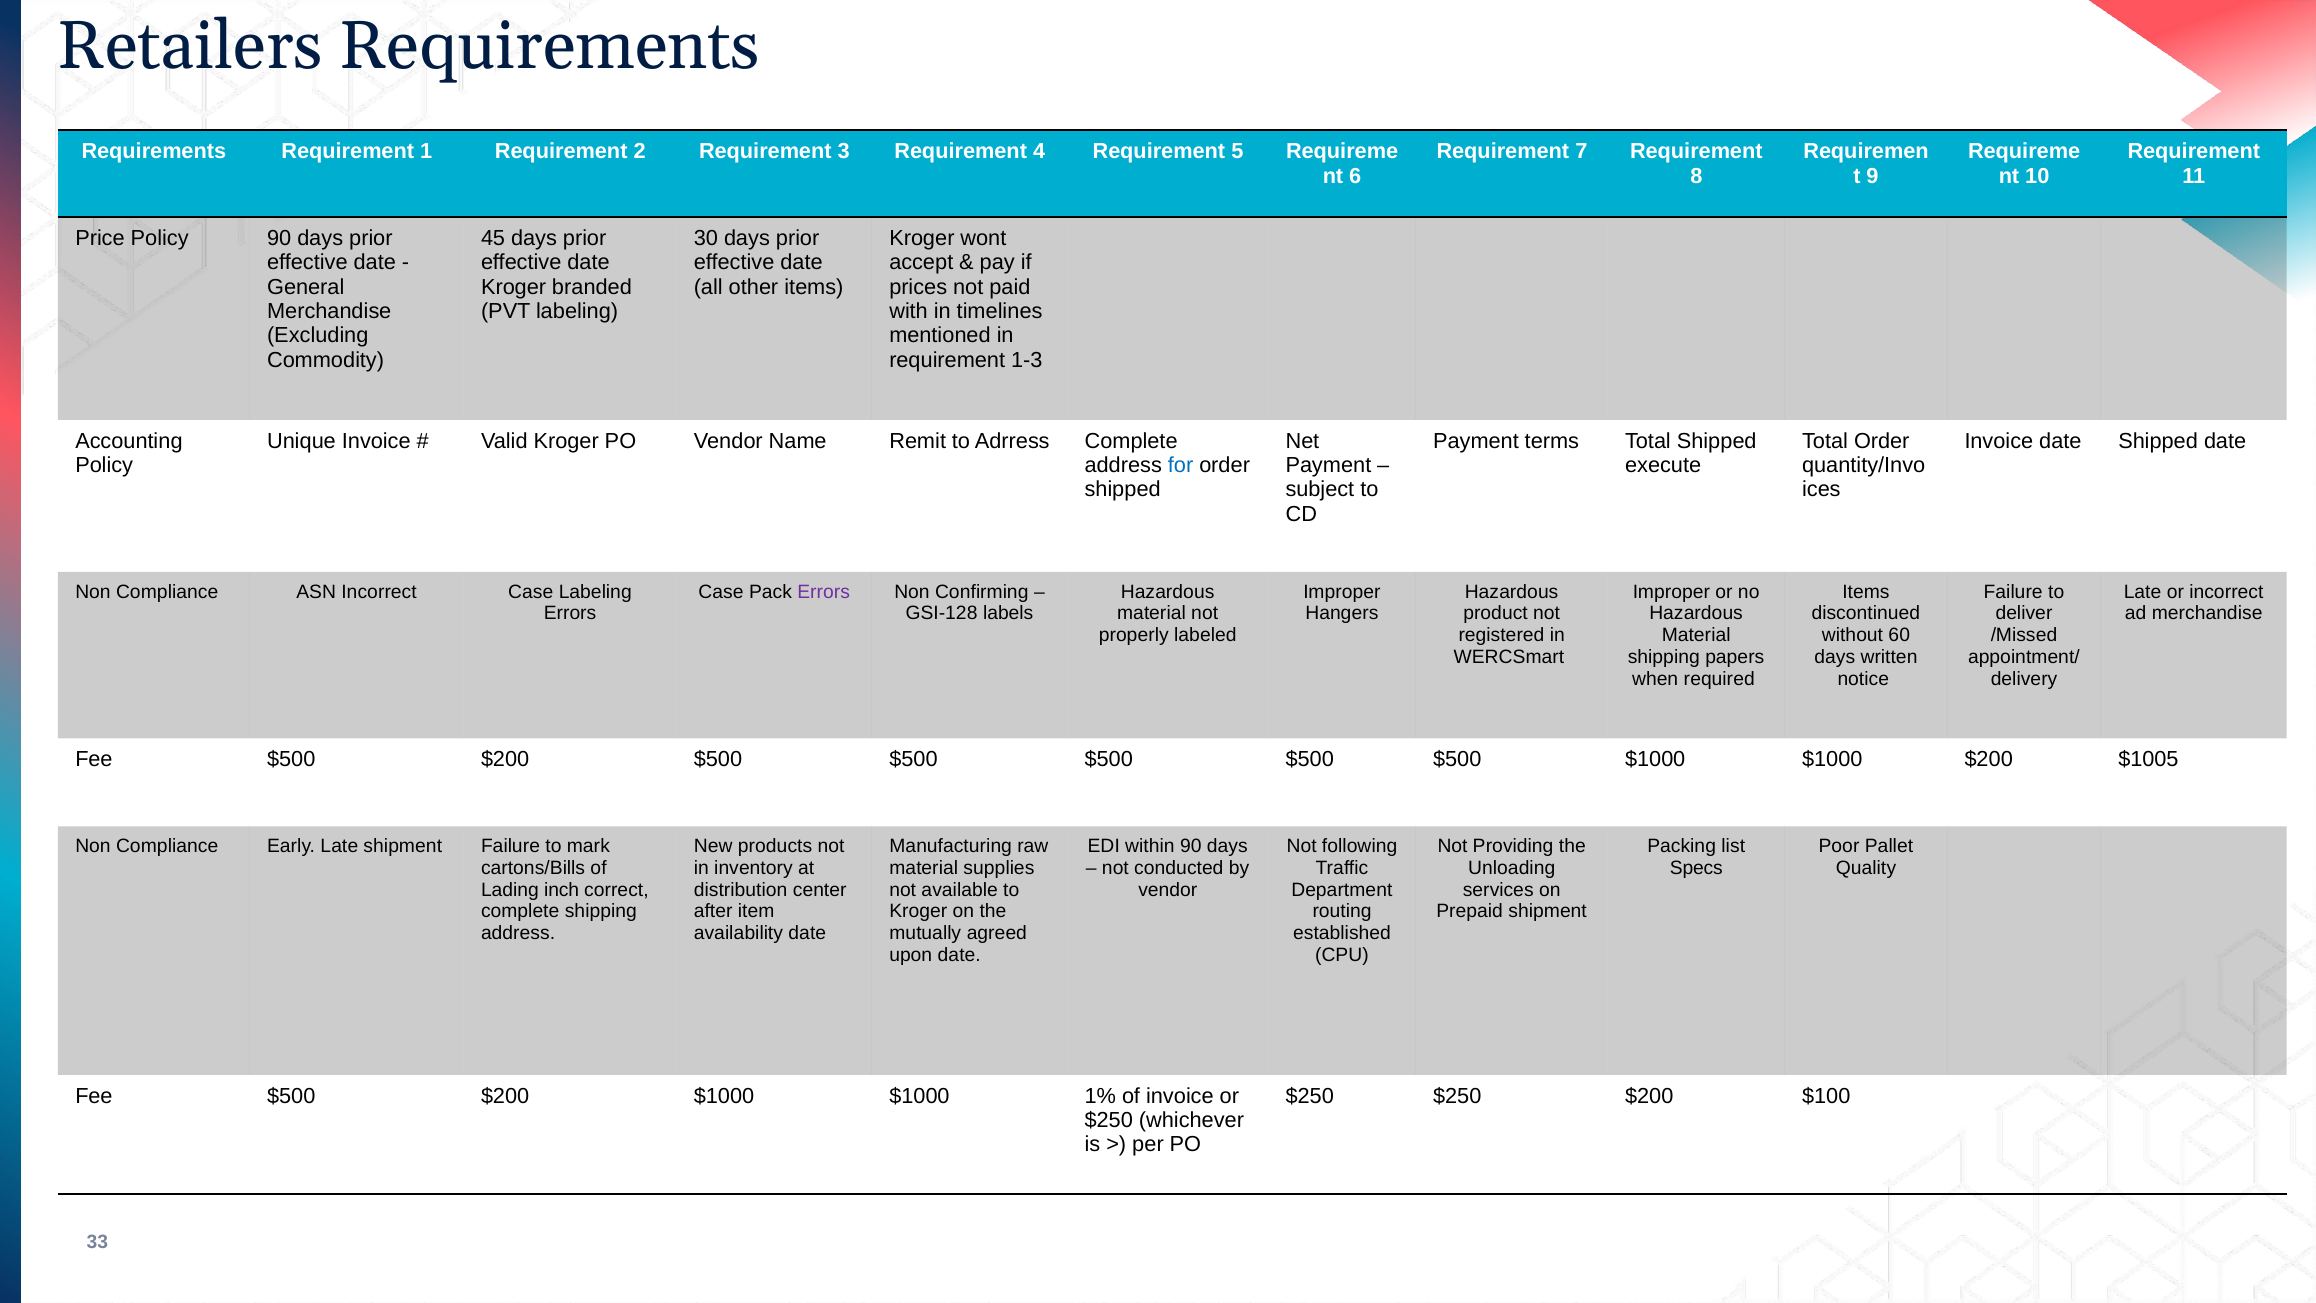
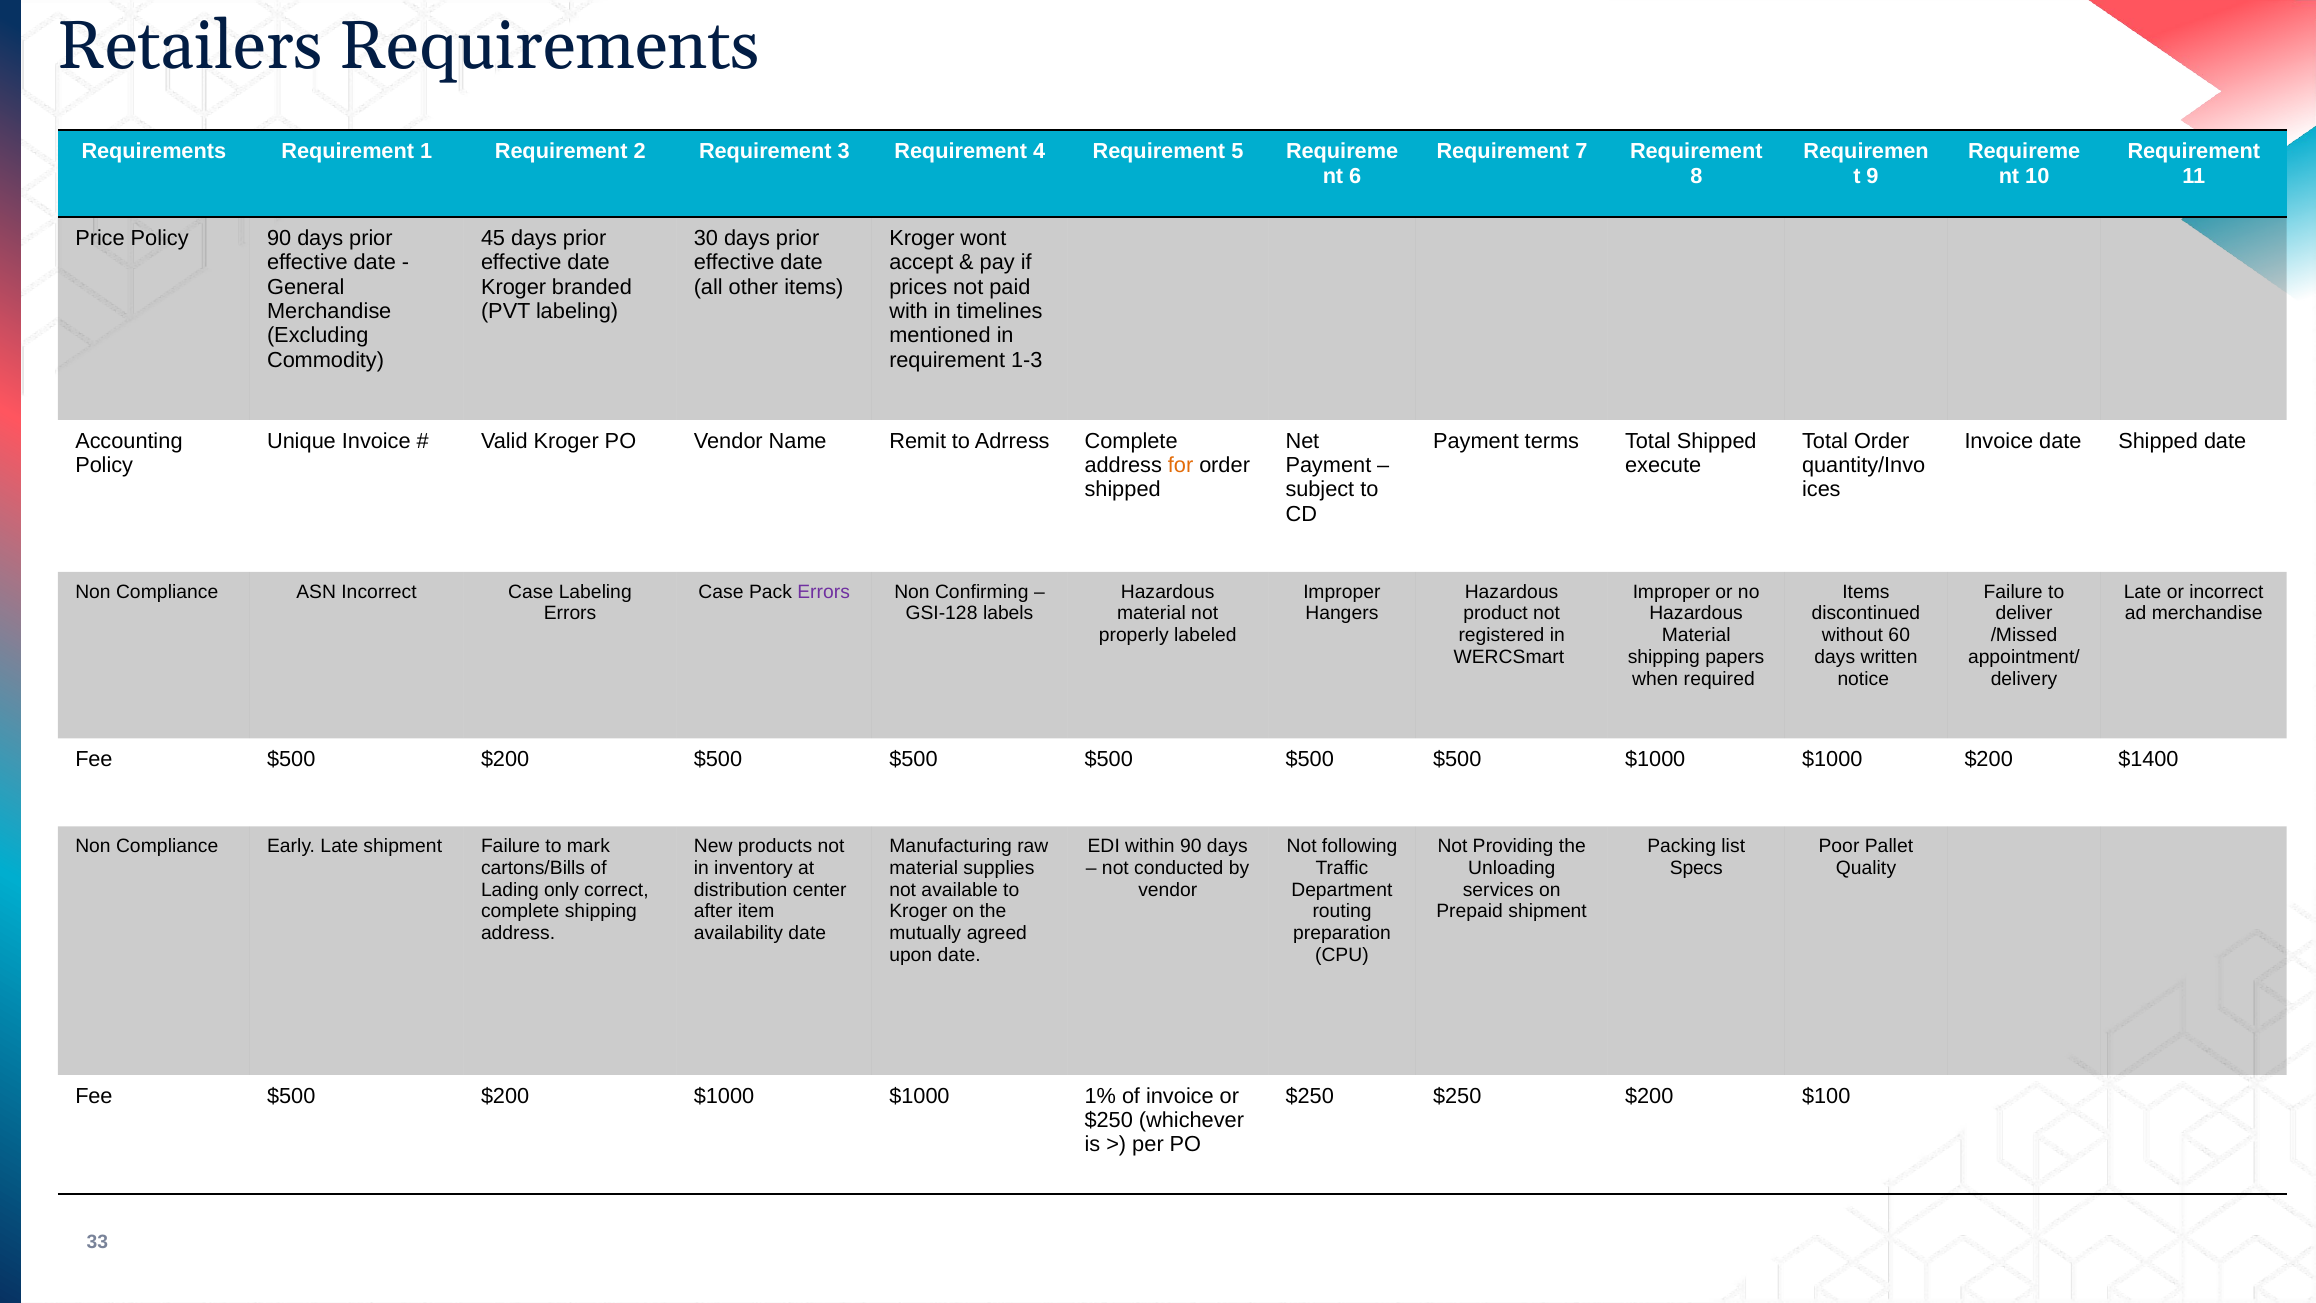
for colour: blue -> orange (1181, 465)
$1005: $1005 -> $1400 (2148, 759)
inch: inch -> only (562, 890)
established: established -> preparation (1342, 933)
